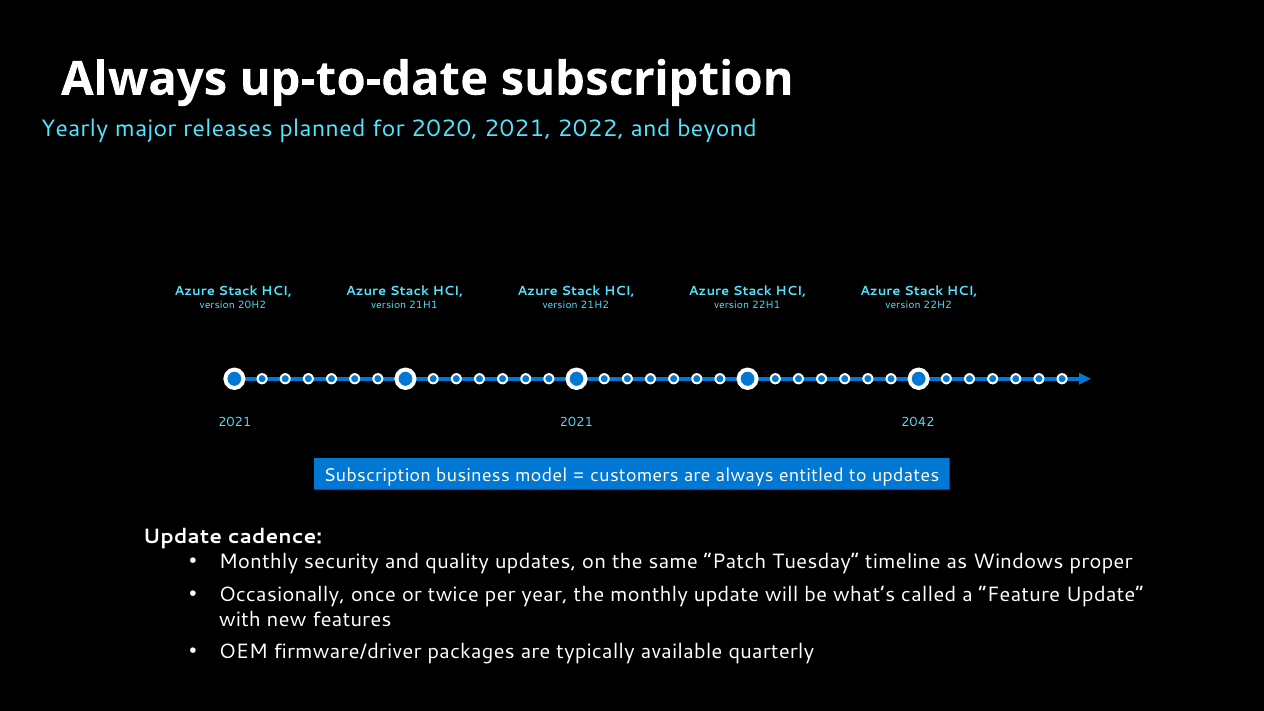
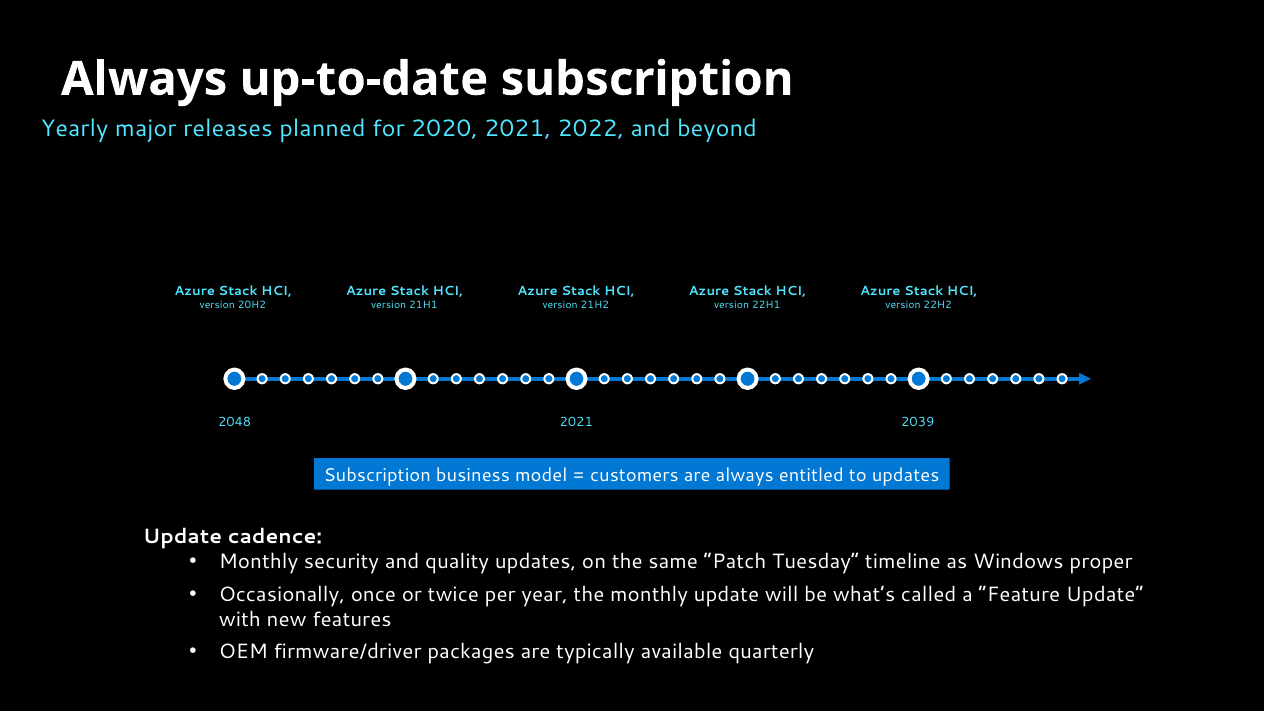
2021: 2021 -> 2048 (235, 422)
2042: 2042 -> 2039 (918, 422)
